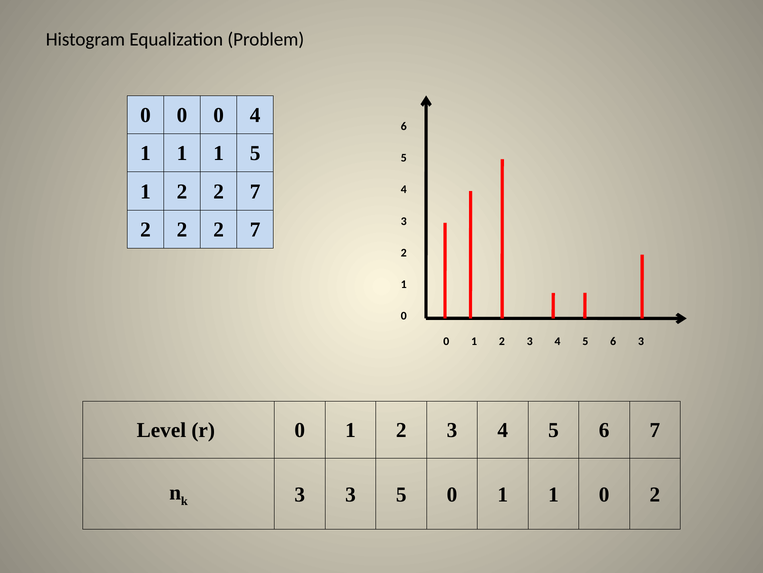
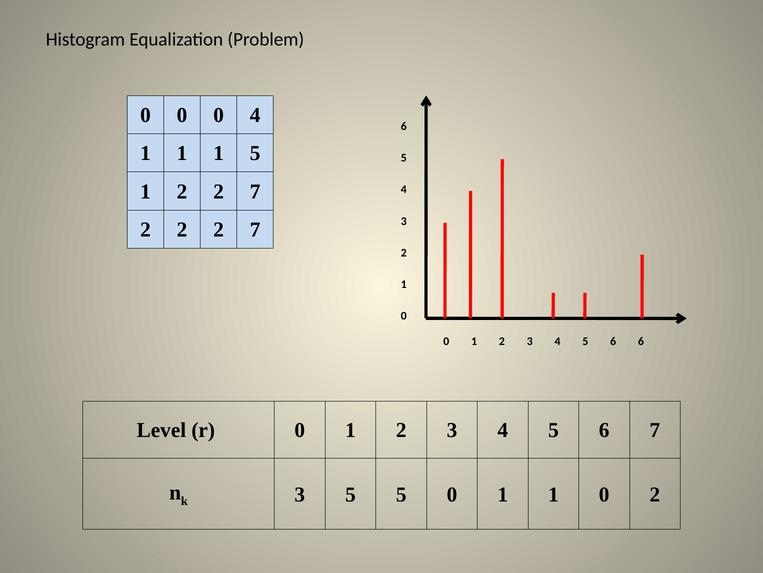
5 6 3: 3 -> 6 (641, 341)
3 3: 3 -> 5 (350, 494)
